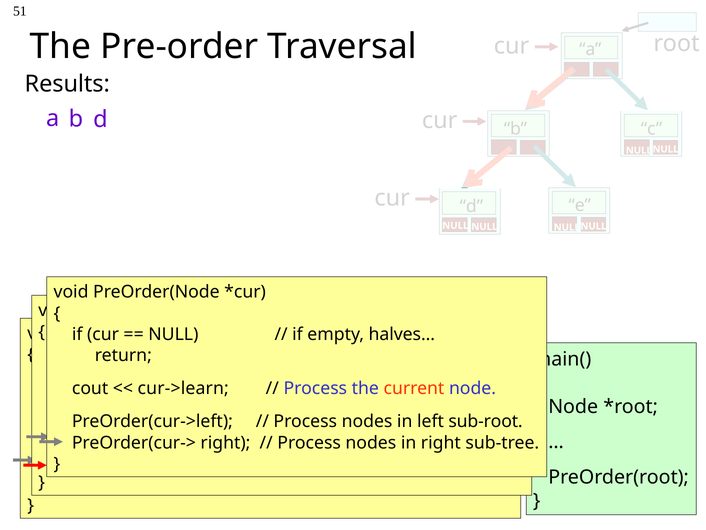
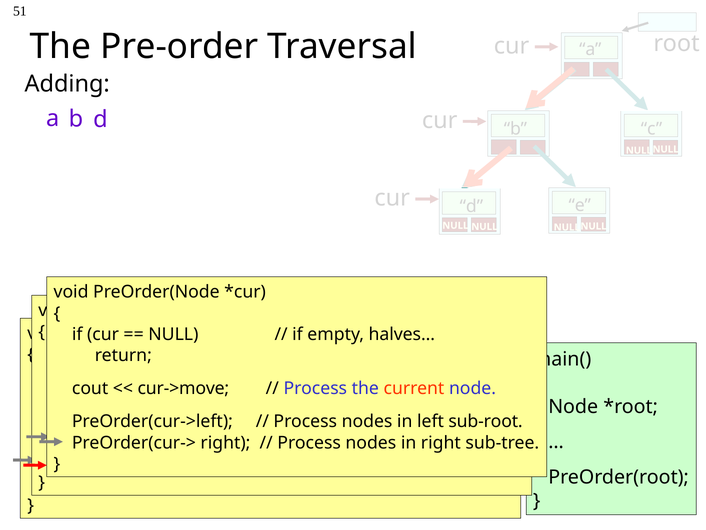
Results: Results -> Adding (67, 84)
cur->learn: cur->learn -> cur->move (183, 388)
